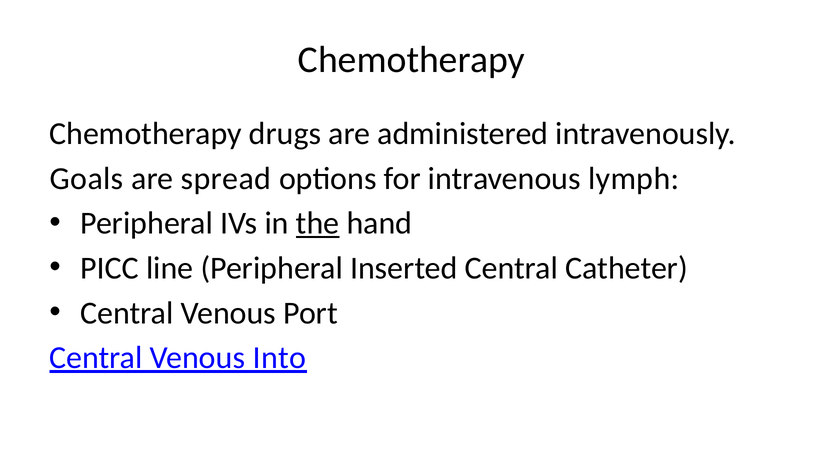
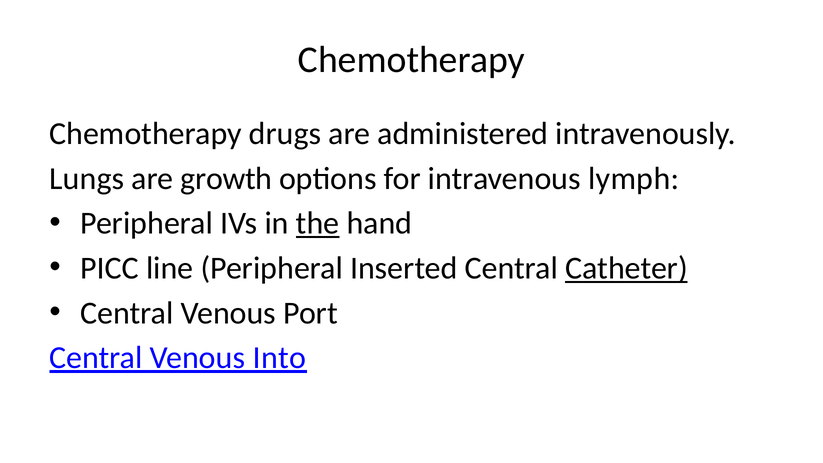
Goals: Goals -> Lungs (87, 178)
spread: spread -> growth (226, 178)
Catheter underline: none -> present (626, 268)
